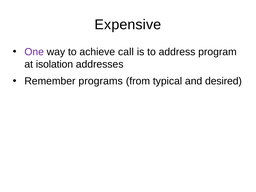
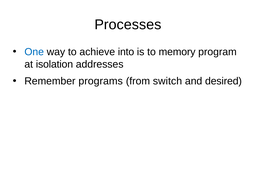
Expensive: Expensive -> Processes (128, 25)
One colour: purple -> blue (34, 52)
call: call -> into (126, 52)
address: address -> memory (177, 52)
typical: typical -> switch (167, 81)
